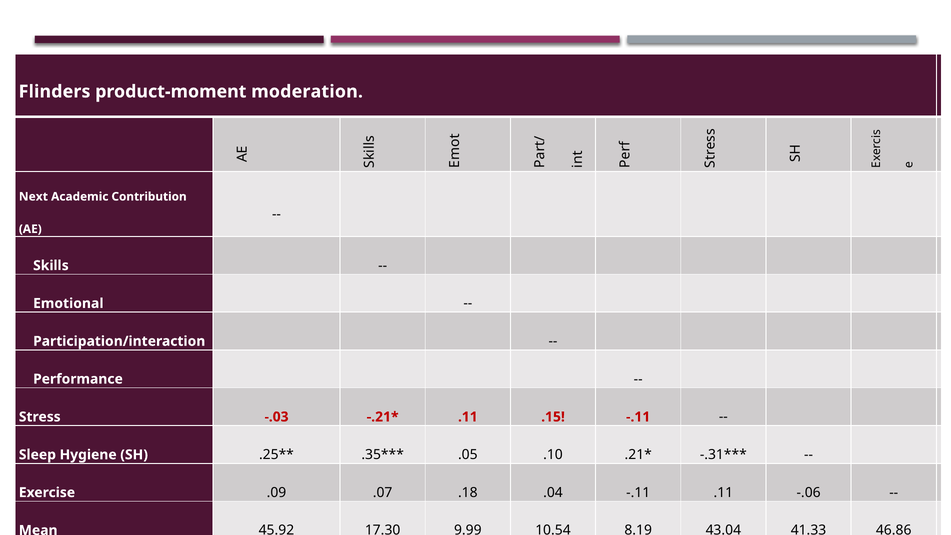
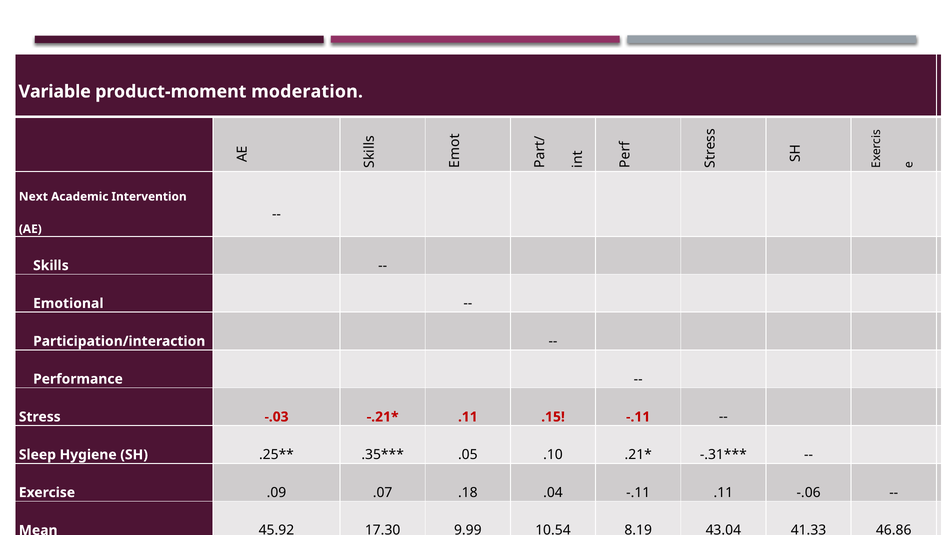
Flinders: Flinders -> Variable (55, 92)
Contribution: Contribution -> Intervention (149, 197)
